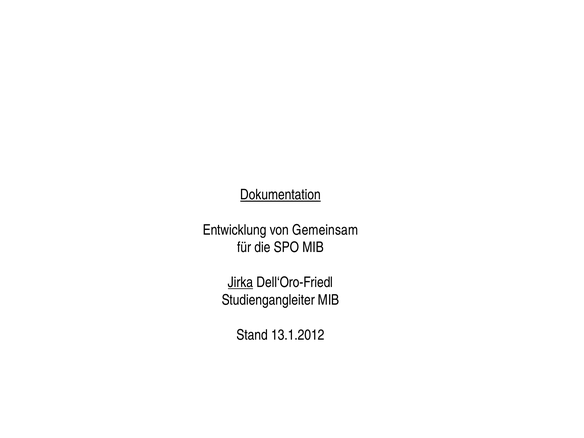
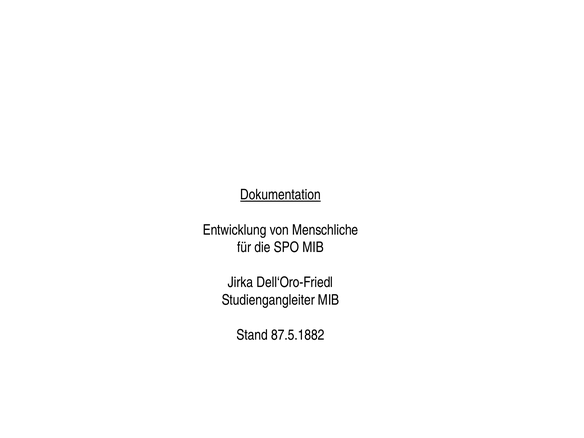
Gemeinsam: Gemeinsam -> Menschliche (325, 230)
Jirka underline: present -> none (241, 282)
13.1.2012: 13.1.2012 -> 87.5.1882 (298, 335)
